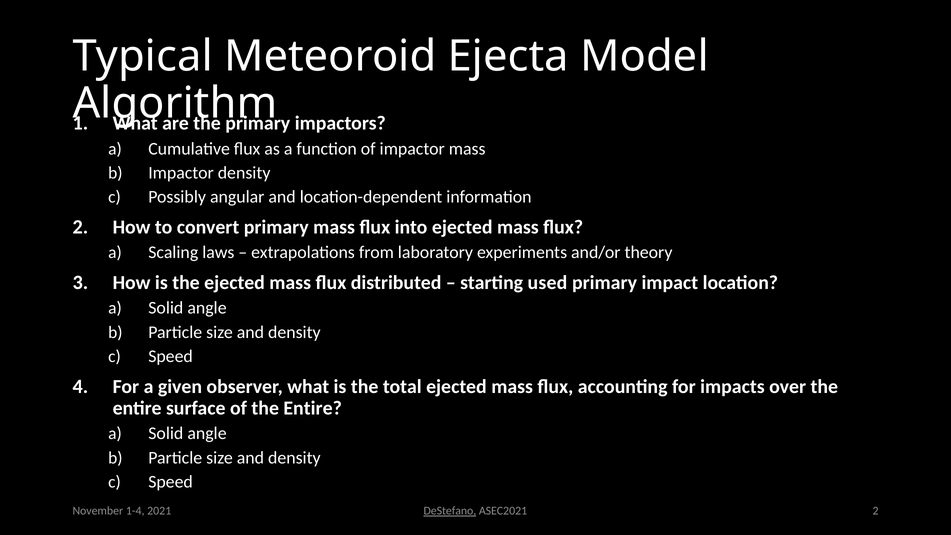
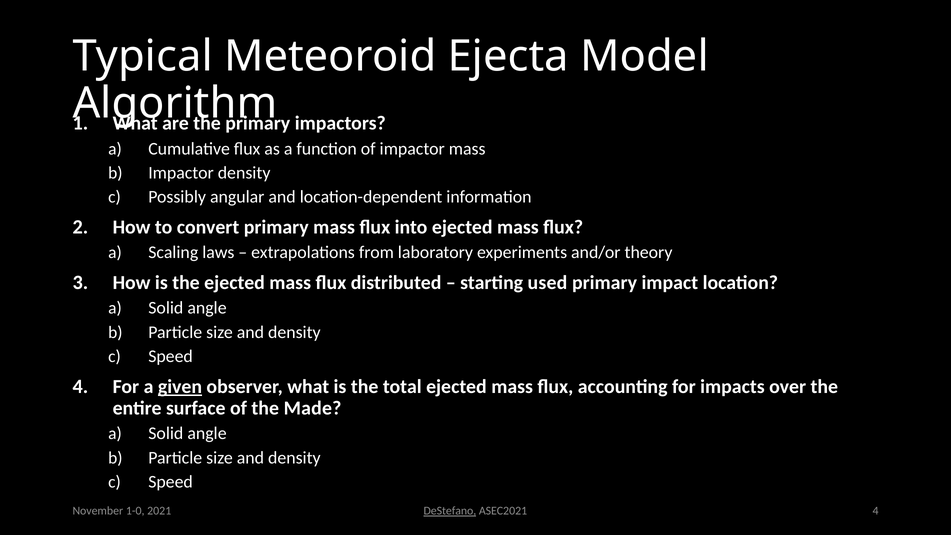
given underline: none -> present (180, 387)
of the Entire: Entire -> Made (313, 408)
ASEC2021 2: 2 -> 4 (876, 511)
1-4: 1-4 -> 1-0 (135, 511)
